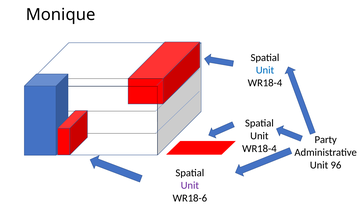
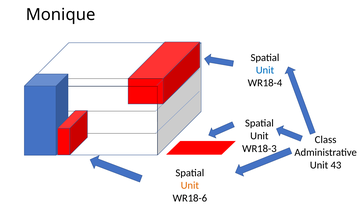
Party: Party -> Class (326, 140)
WR18-4: WR18-4 -> WR18-3 (259, 149)
96: 96 -> 43 (336, 165)
Unit colour: purple -> orange (190, 186)
